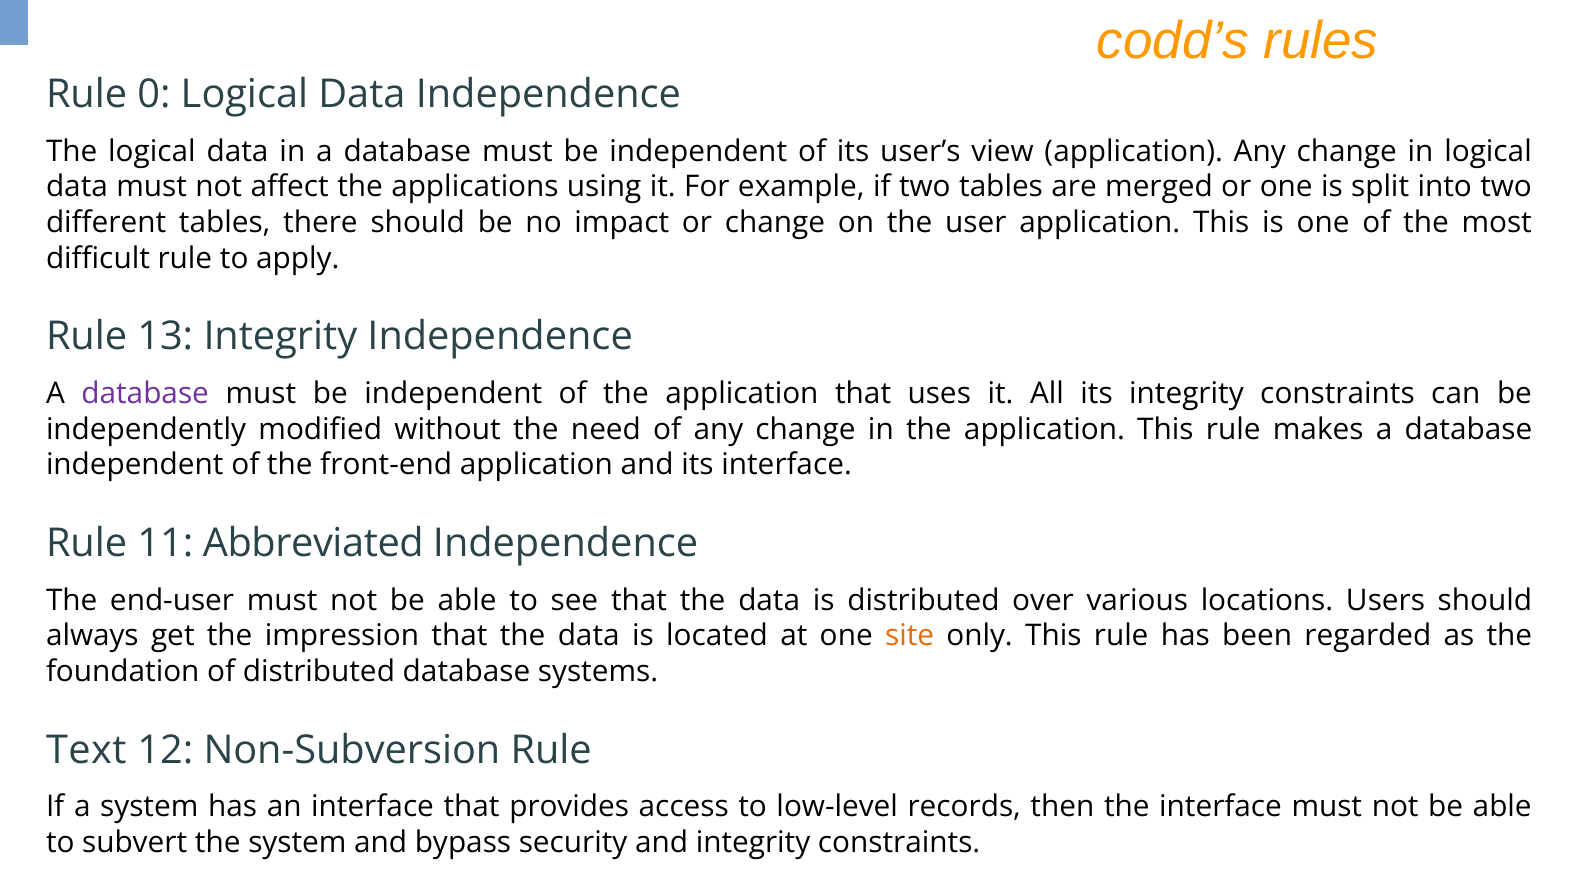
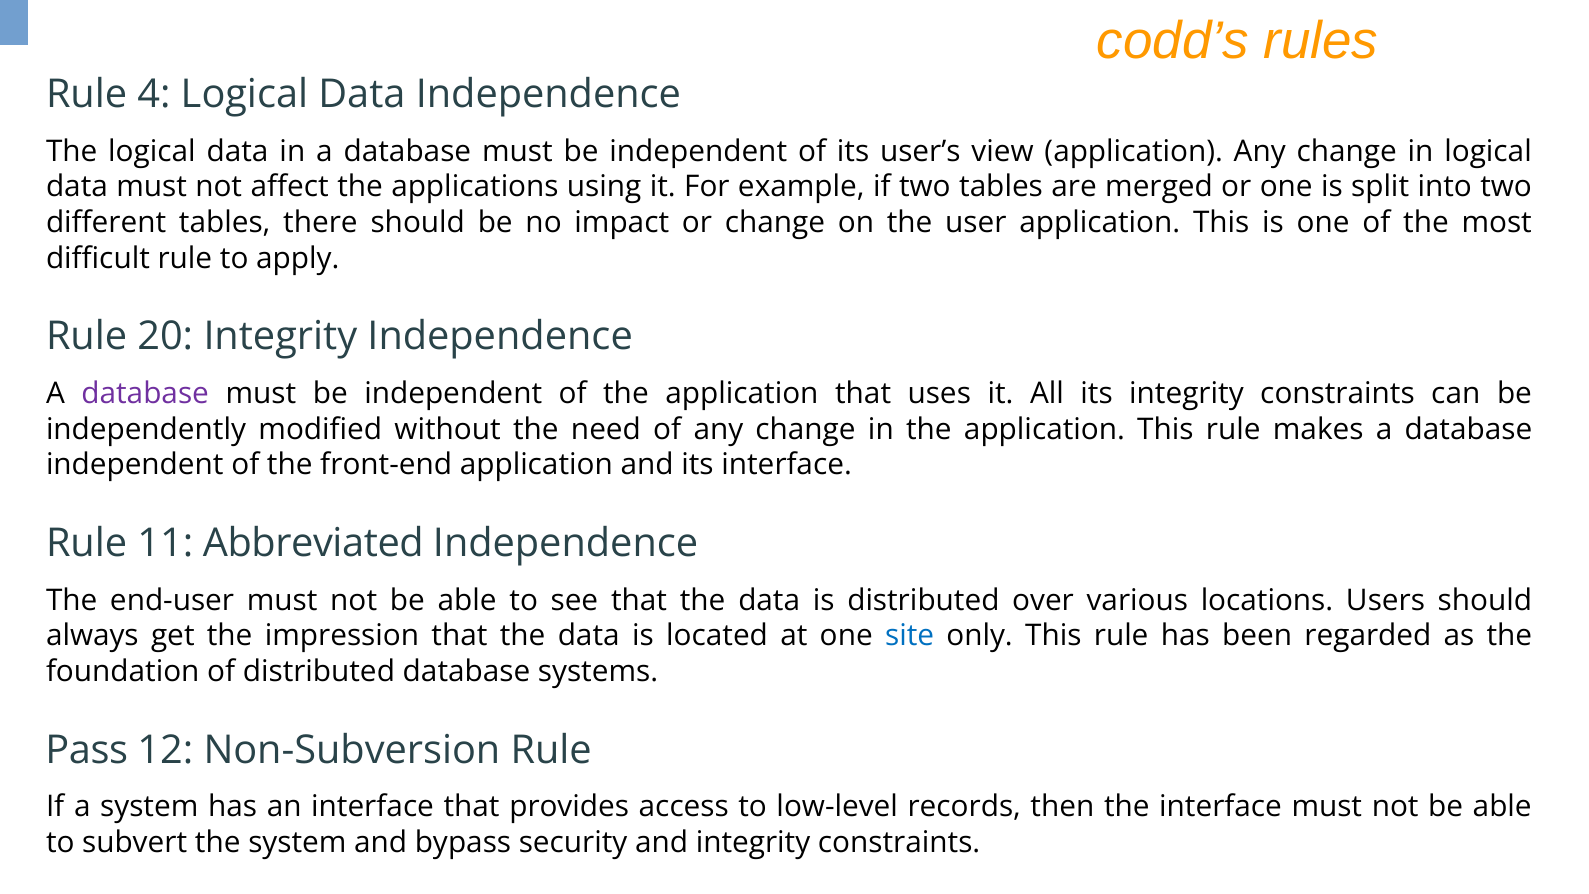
0: 0 -> 4 (154, 94)
13: 13 -> 20 (165, 337)
site colour: orange -> blue (910, 636)
Text: Text -> Pass (87, 750)
